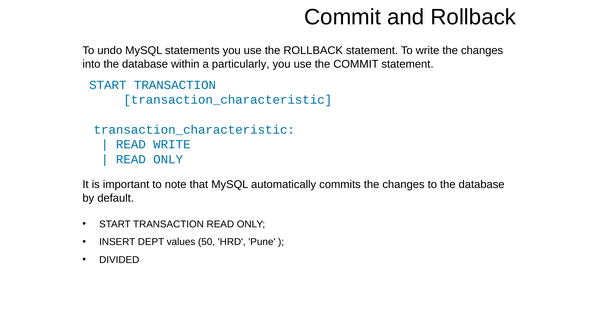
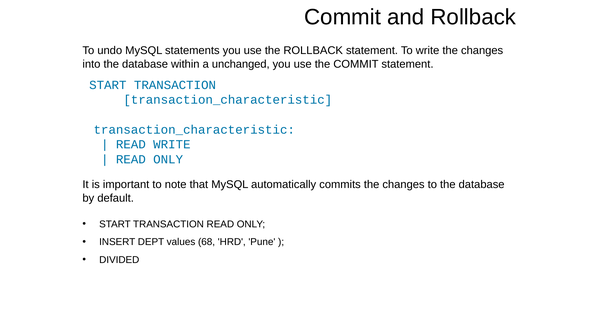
particularly: particularly -> unchanged (241, 64)
50: 50 -> 68 (207, 242)
